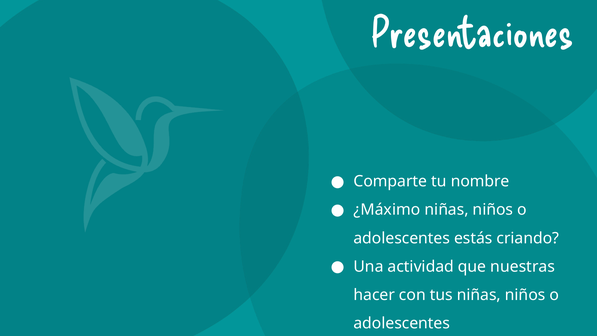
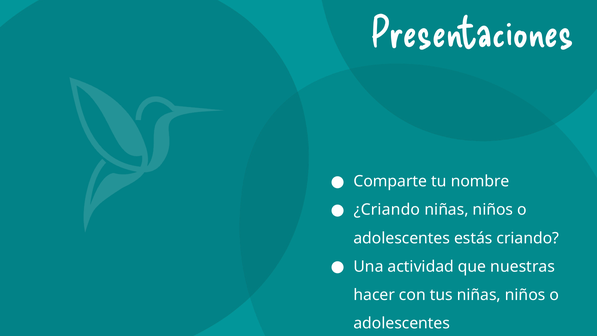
¿Máximo: ¿Máximo -> ¿Criando (387, 210)
